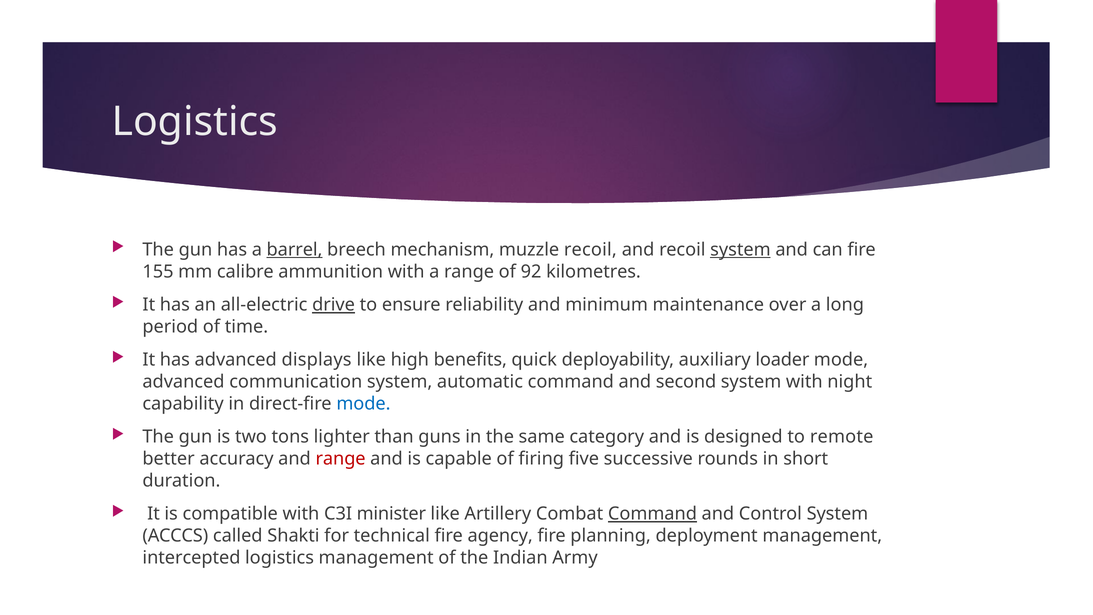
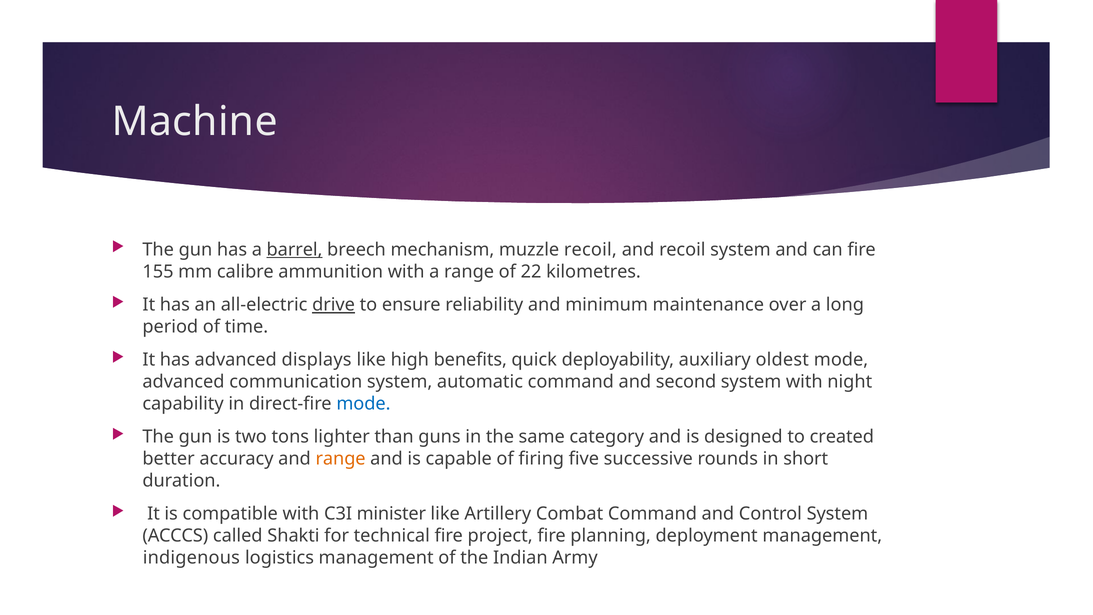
Logistics: Logistics -> Machine (195, 122)
system underline: present -> none (740, 250)
92: 92 -> 22 (531, 272)
loader: loader -> oldest (782, 360)
remote: remote -> created (842, 437)
range colour: red -> orange (341, 459)
Command underline: present -> none (652, 514)
agency: agency -> project (500, 536)
intercepted: intercepted -> indigenous (191, 557)
